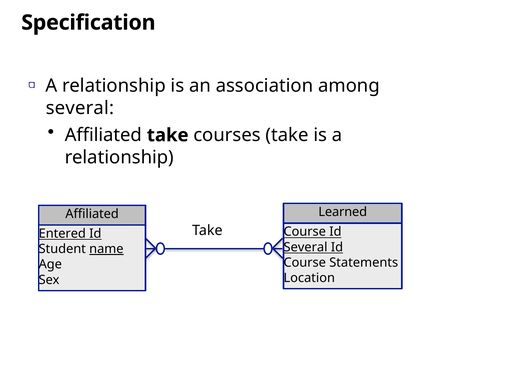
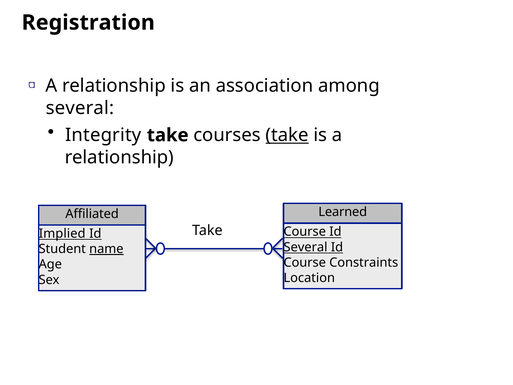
Specification: Specification -> Registration (88, 23)
Affiliated: Affiliated -> Integrity (103, 135)
take underline: none -> present (287, 135)
Entered: Entered -> Implied (62, 233)
Statements: Statements -> Constraints (364, 262)
